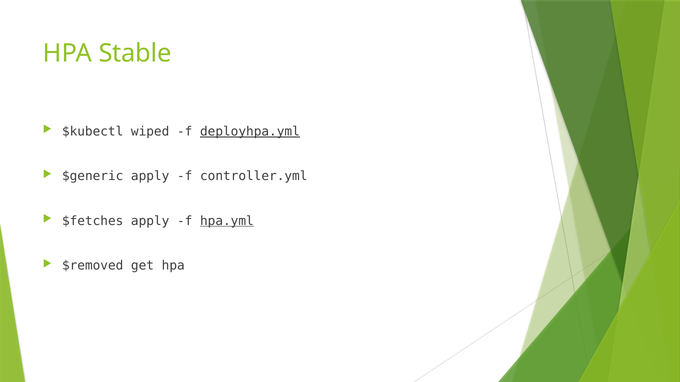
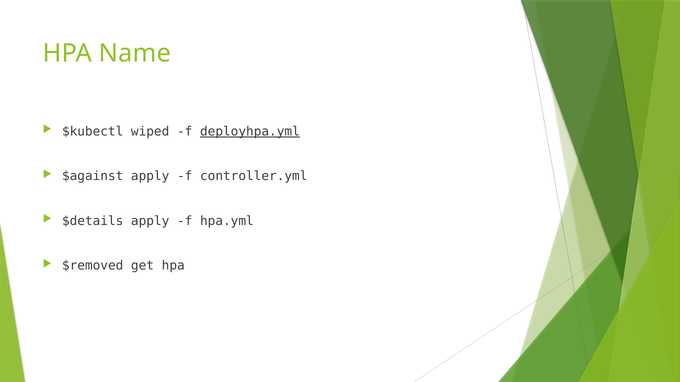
Stable: Stable -> Name (135, 54)
$generic: $generic -> $against (93, 176)
$fetches: $fetches -> $details (93, 221)
hpa.yml underline: present -> none (227, 221)
